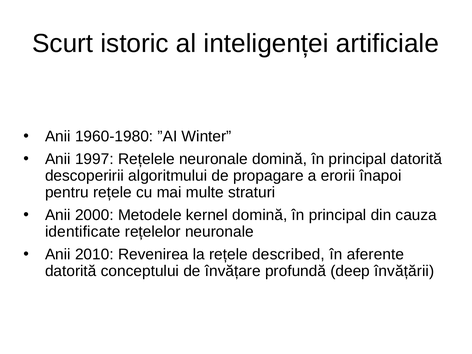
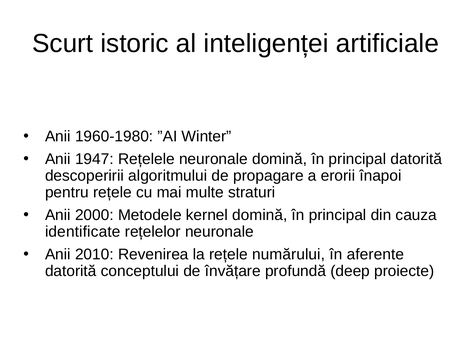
1997: 1997 -> 1947 (94, 159)
described: described -> numărului (289, 254)
învățării: învățării -> proiecte (404, 271)
